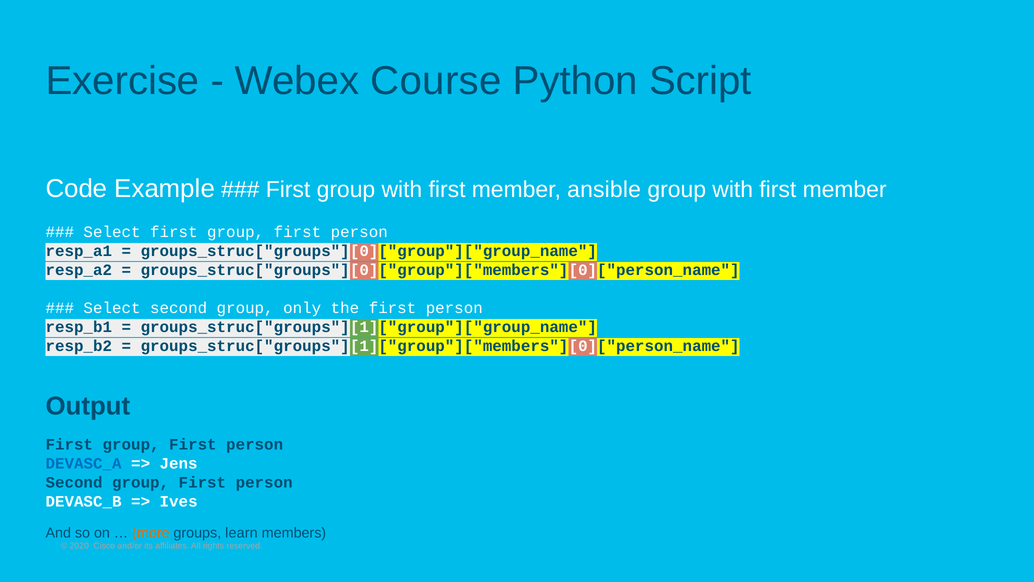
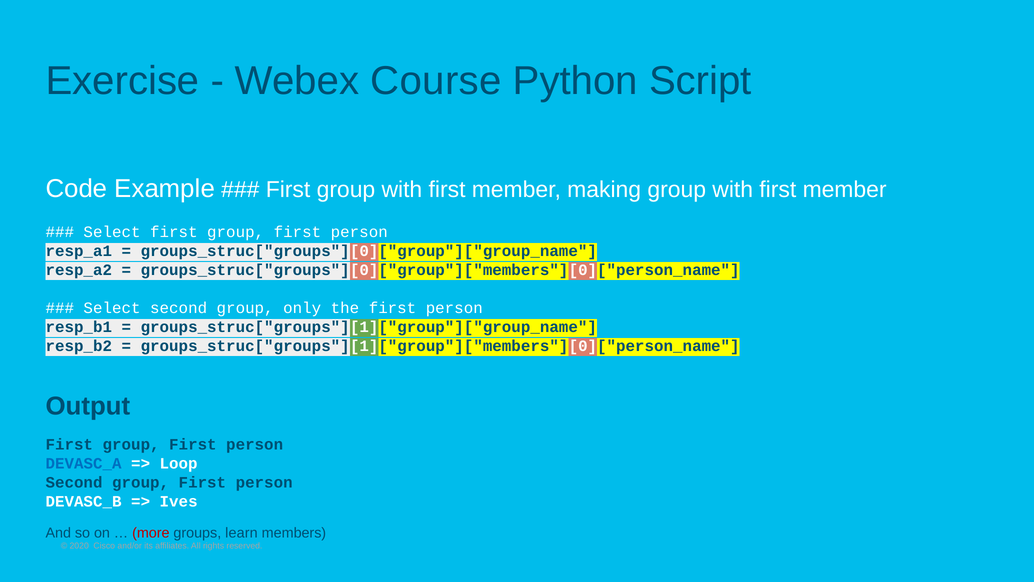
ansible: ansible -> making (604, 190)
Jens: Jens -> Loop (179, 463)
more colour: orange -> red (151, 533)
